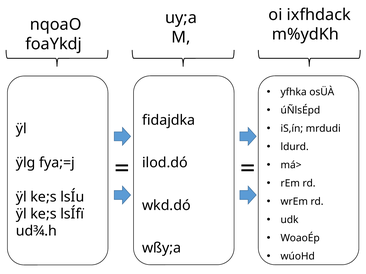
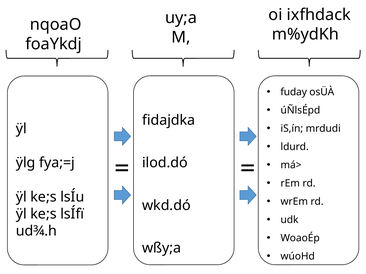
yfhka: yfhka -> fuday (294, 92)
